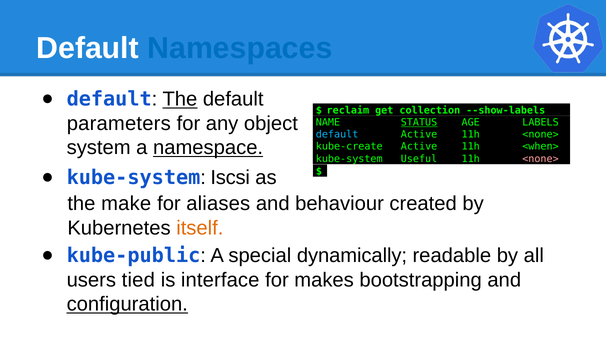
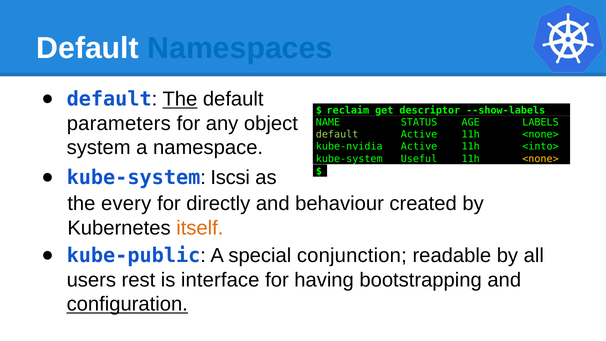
collection: collection -> descriptor (430, 110)
STATUS underline: present -> none (419, 122)
default colour: light blue -> light green (337, 134)
namespace underline: present -> none (208, 148)
kube-create: kube-create -> kube-nvidia (349, 147)
<when>: <when> -> <into> (540, 147)
<none> colour: pink -> yellow (540, 159)
make: make -> every (126, 204)
aliases: aliases -> directly (218, 204)
dynamically: dynamically -> conjunction (352, 256)
tied: tied -> rest (138, 280)
makes: makes -> having (324, 280)
